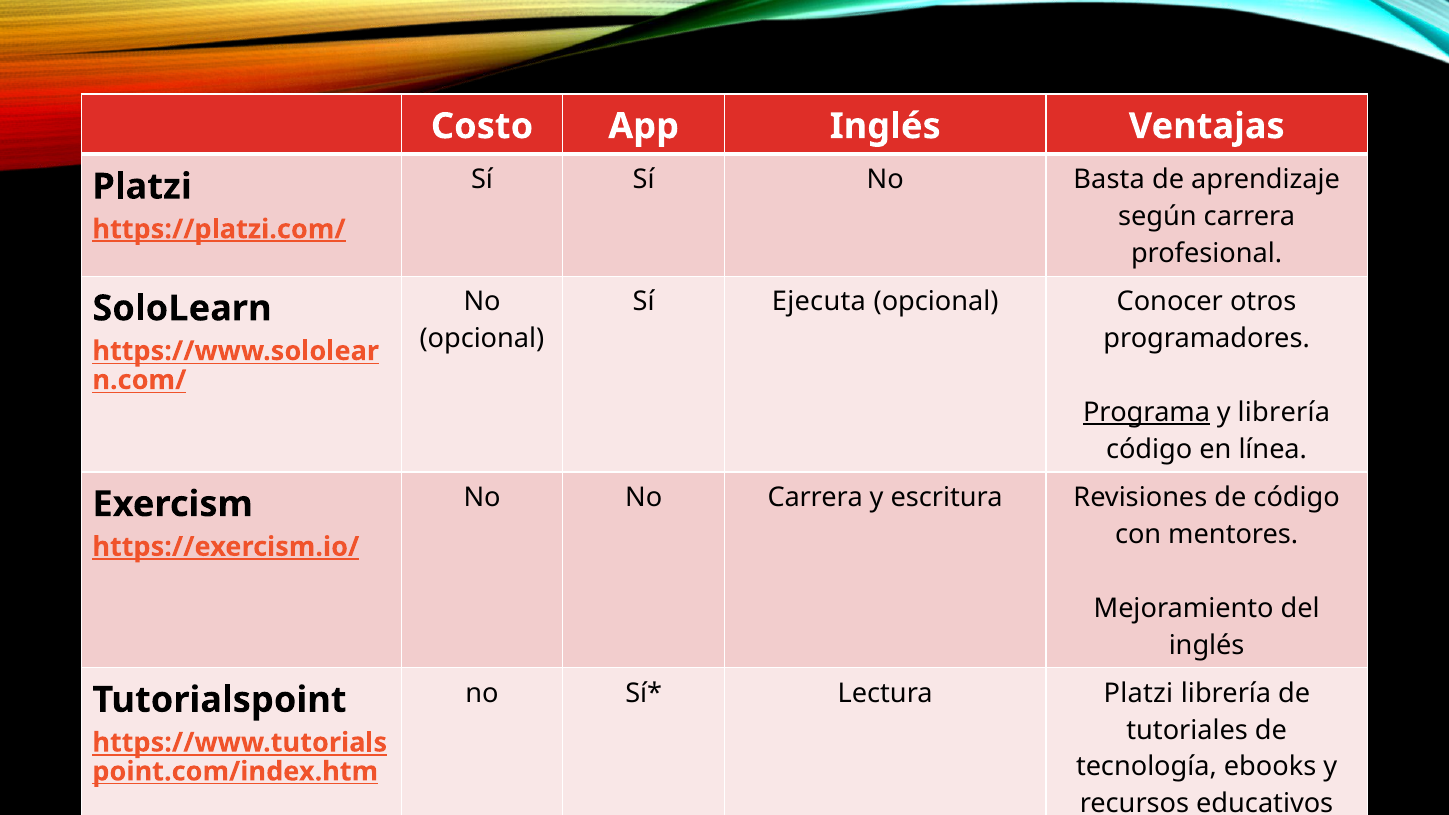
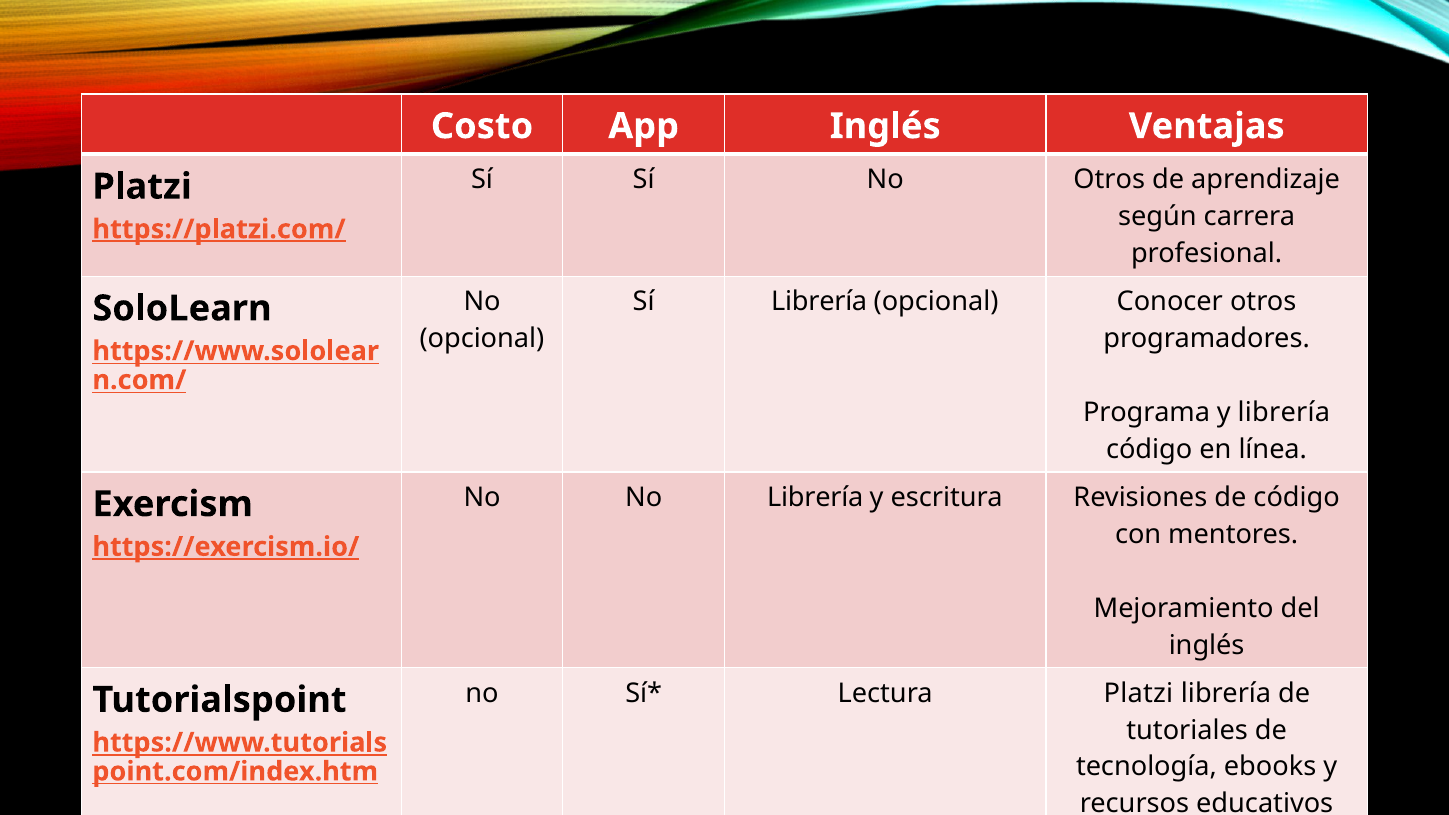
No Basta: Basta -> Otros (1109, 180)
Sí Ejecuta: Ejecuta -> Librería (819, 302)
Programa underline: present -> none (1147, 413)
No Carrera: Carrera -> Librería (815, 497)
